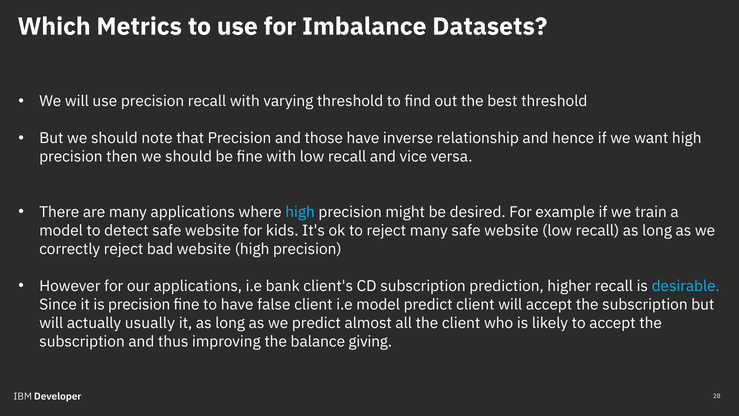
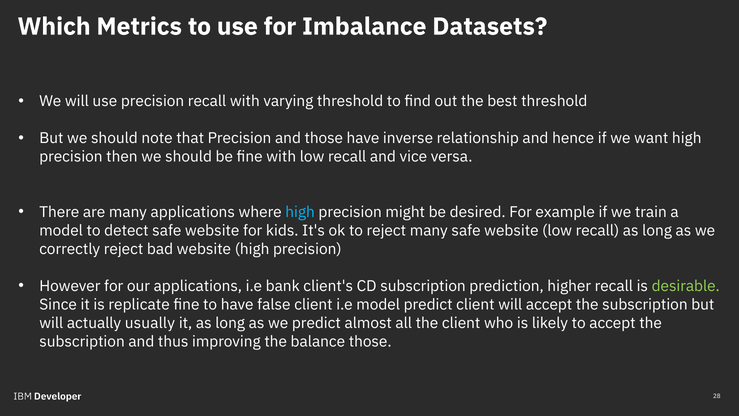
desirable colour: light blue -> light green (686, 286)
is precision: precision -> replicate (139, 305)
balance giving: giving -> those (370, 341)
